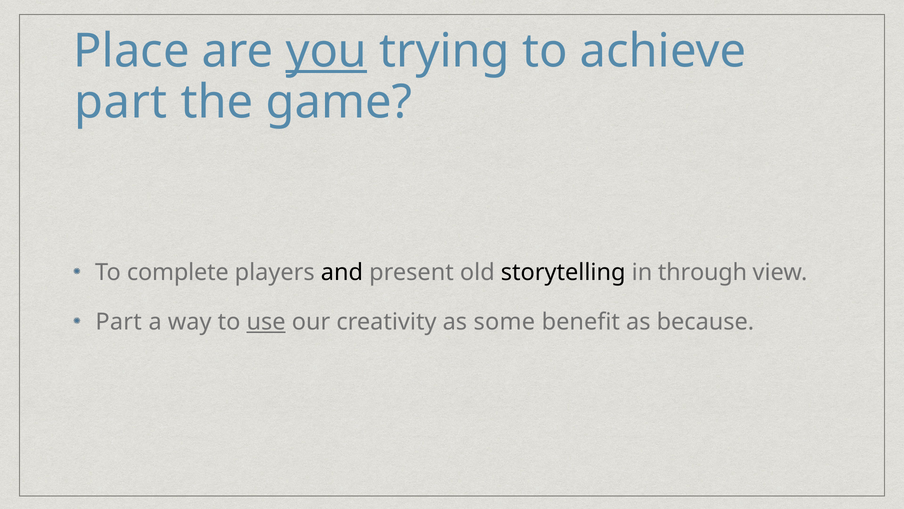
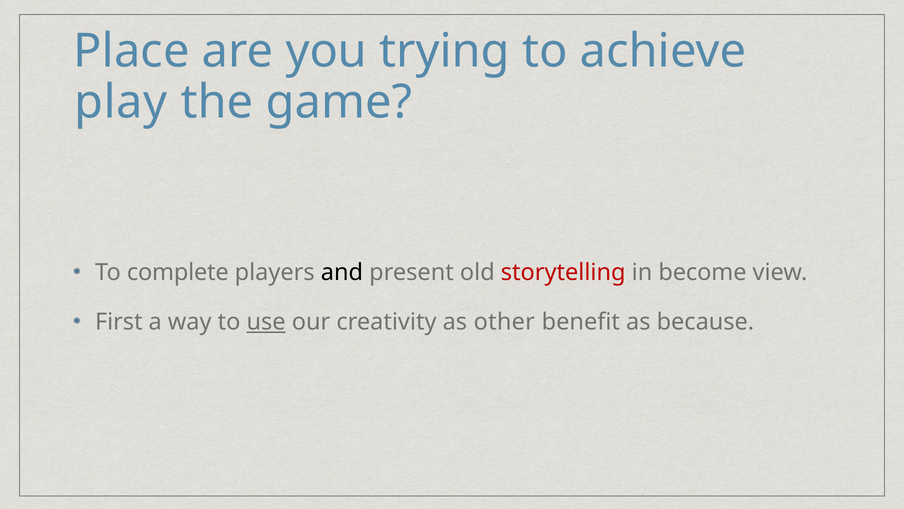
you underline: present -> none (326, 51)
part: part -> play (121, 102)
storytelling colour: black -> red (563, 272)
through: through -> become (702, 272)
Part: Part -> First (119, 322)
some: some -> other (504, 322)
